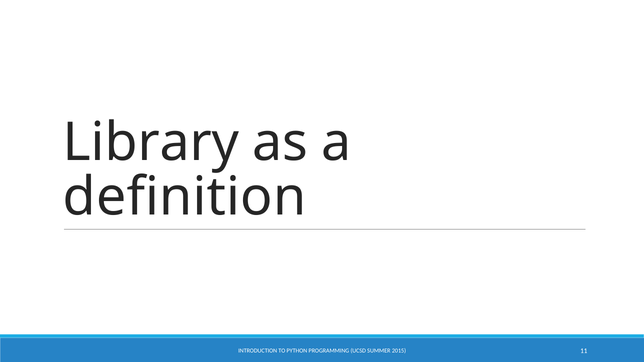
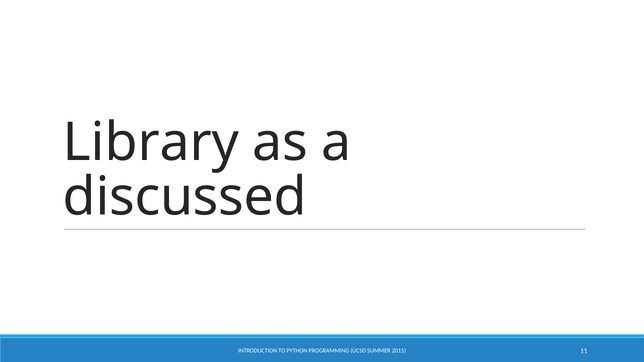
definition: definition -> discussed (185, 197)
